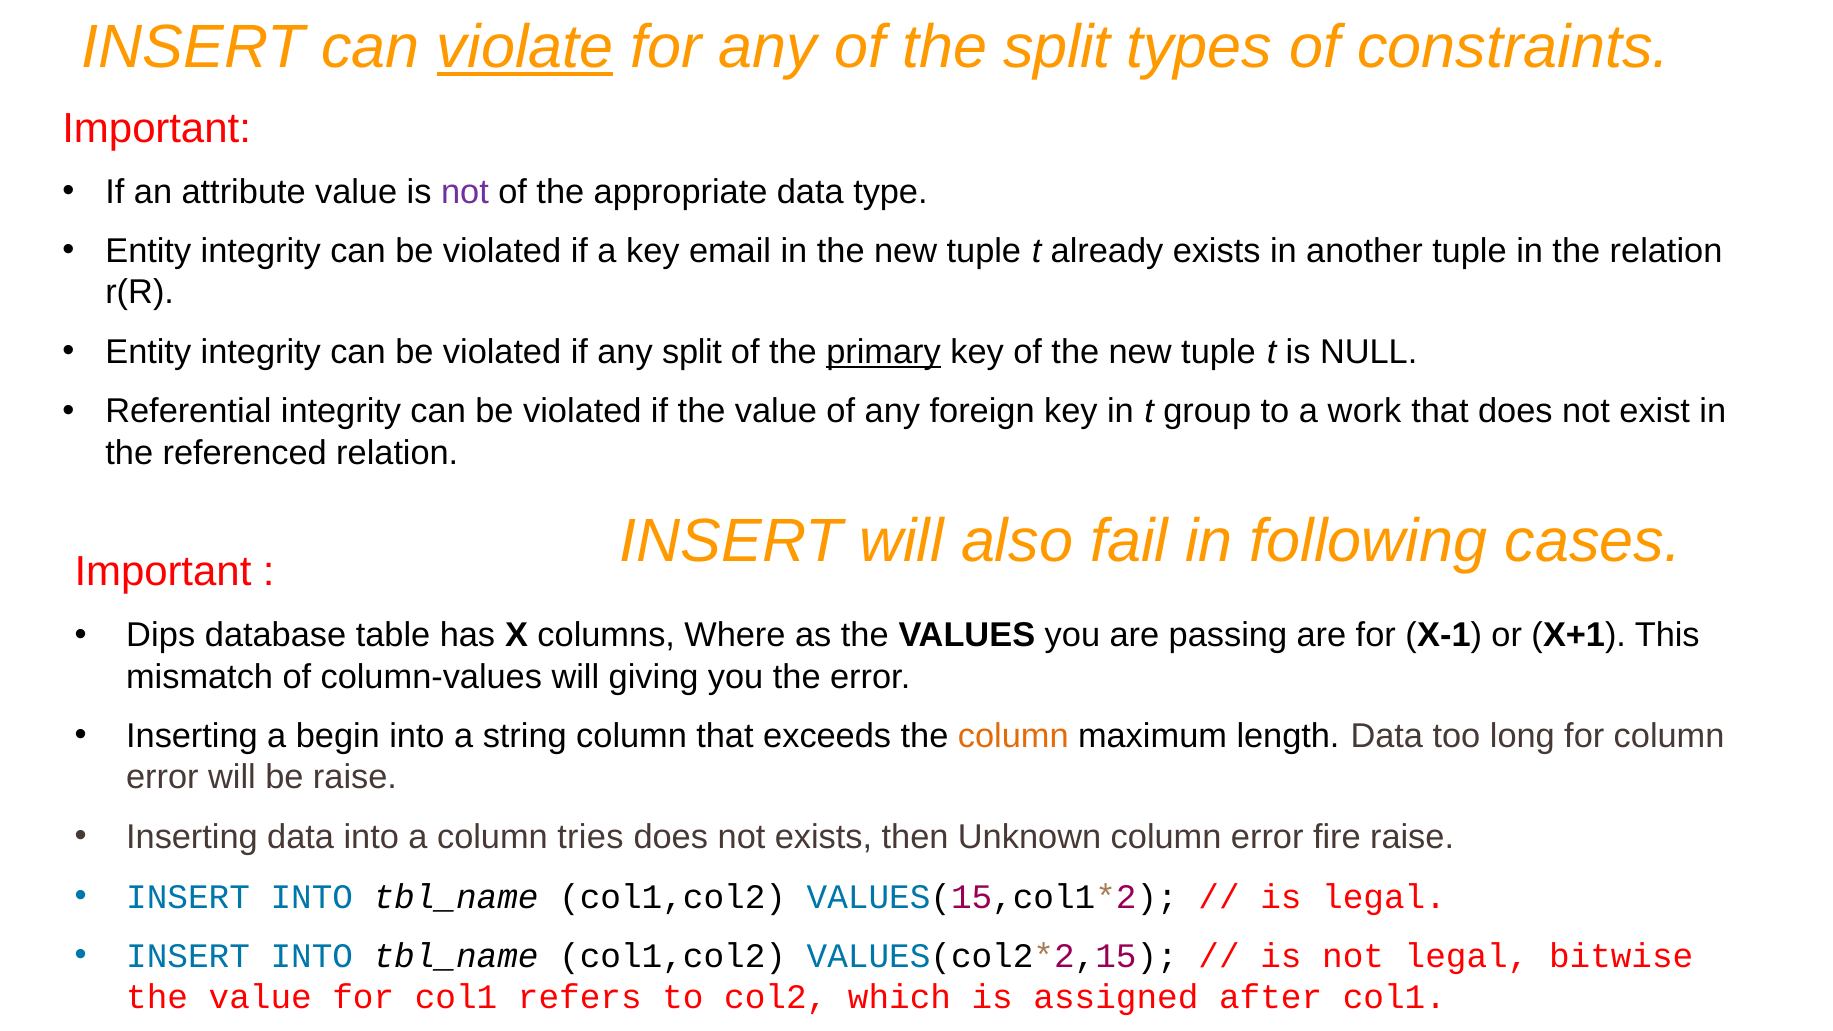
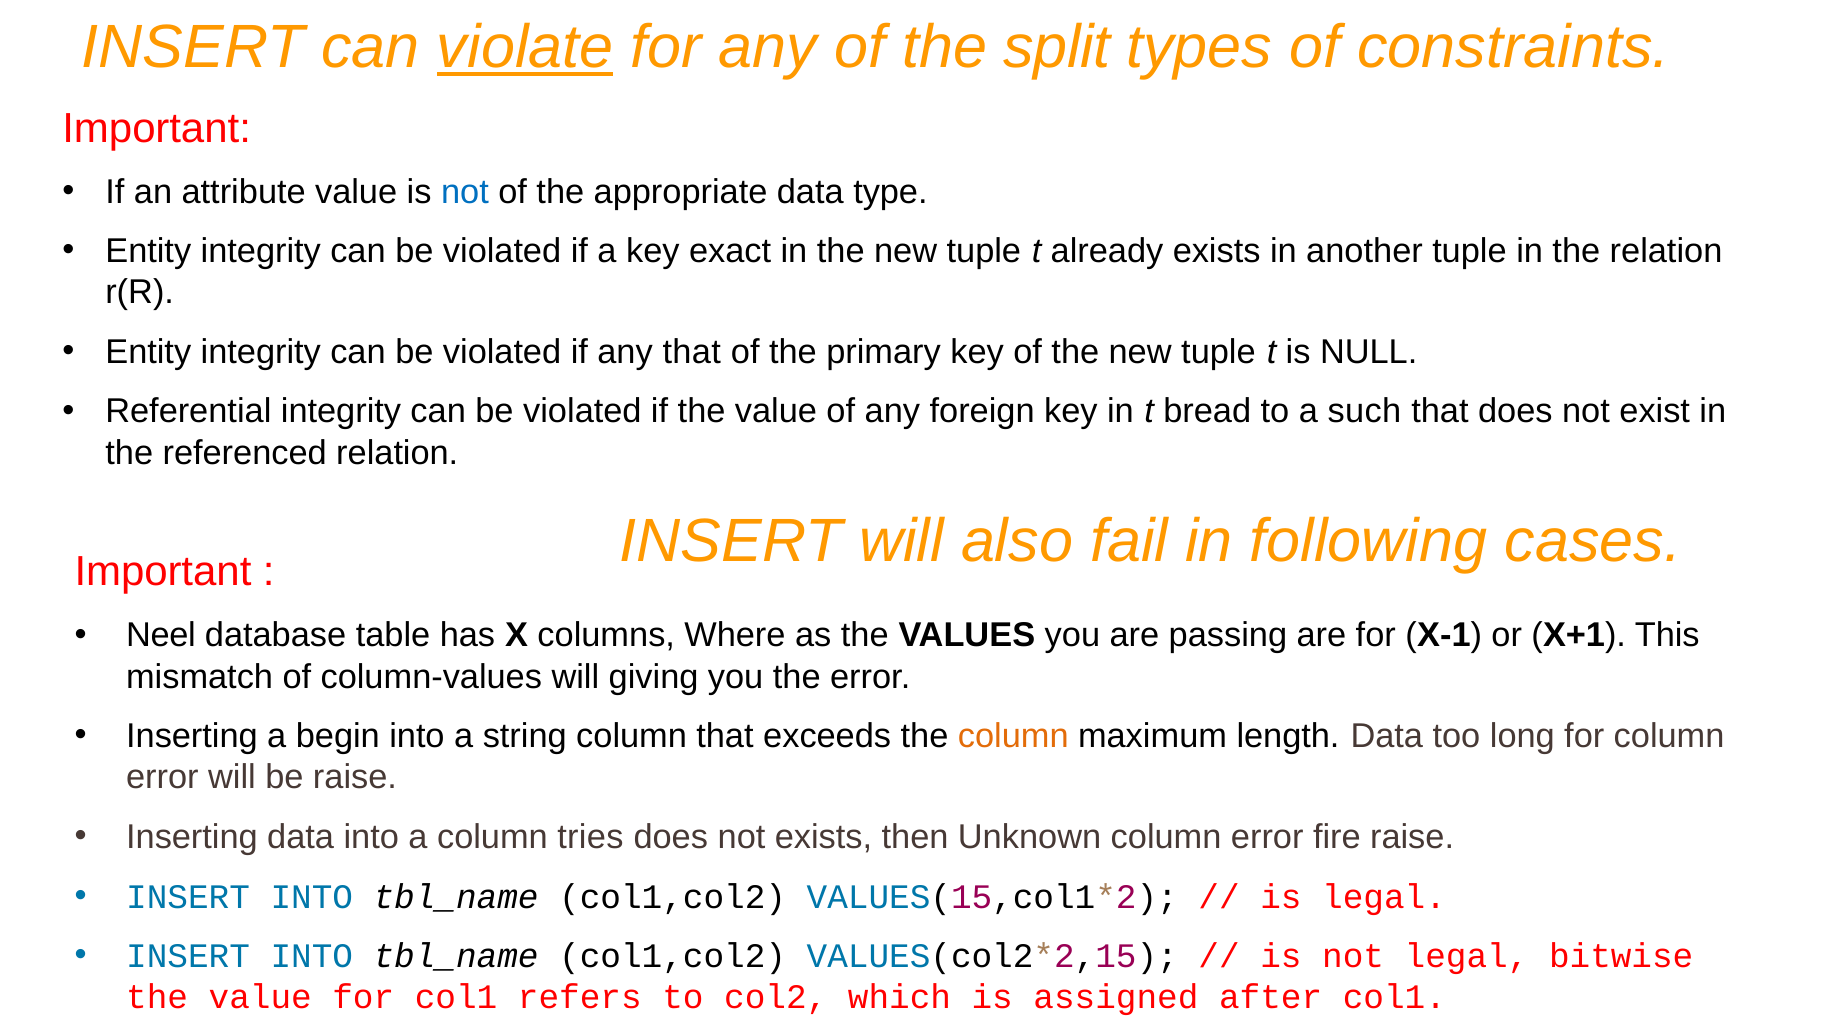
not colour: purple -> blue (465, 192)
email: email -> exact (730, 251)
any split: split -> that (692, 352)
primary underline: present -> none (884, 352)
group: group -> bread (1207, 412)
work: work -> such (1364, 412)
Dips: Dips -> Neel (161, 636)
